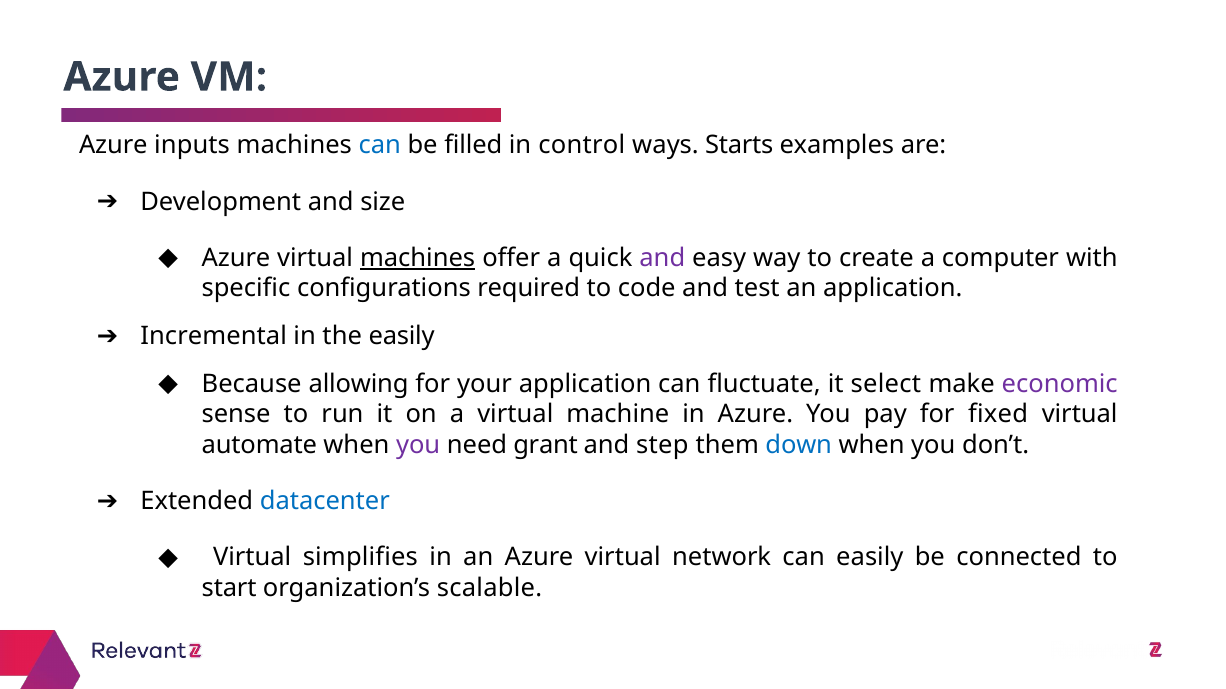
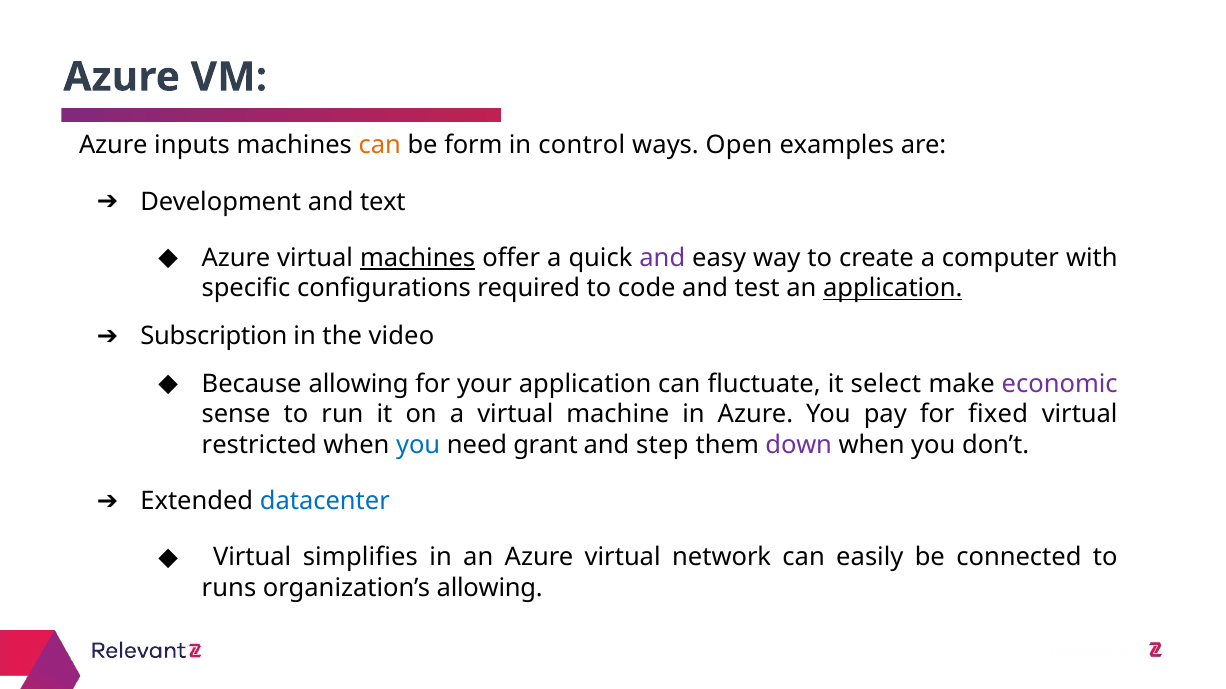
can colour: blue -> orange (380, 146)
filled: filled -> form (473, 146)
Starts: Starts -> Open (739, 146)
size: size -> text (383, 202)
application underline: none -> present (893, 289)
Incremental: Incremental -> Subscription (214, 336)
the easily: easily -> video (401, 336)
automate: automate -> restricted (259, 445)
you colour: purple -> blue (418, 445)
down colour: blue -> purple (799, 445)
start: start -> runs (229, 588)
organization’s scalable: scalable -> allowing (490, 588)
